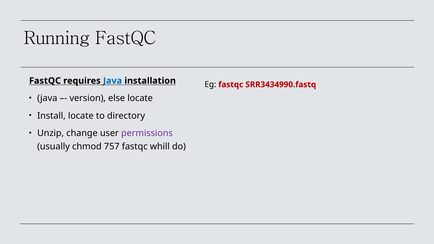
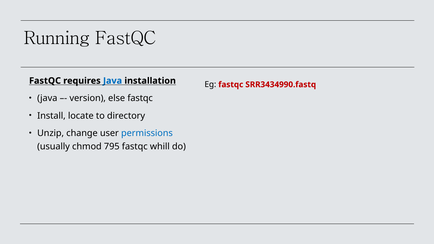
else locate: locate -> fastqc (140, 98)
permissions colour: purple -> blue (147, 133)
757: 757 -> 795 (112, 146)
